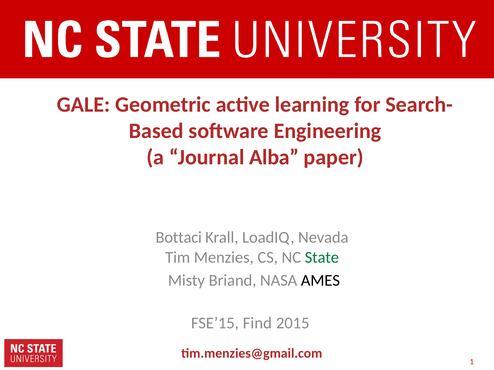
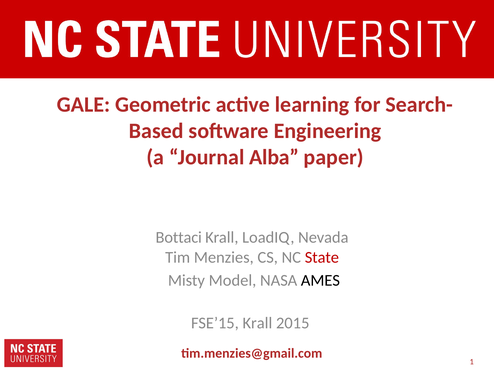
State colour: green -> red (322, 258)
Briand: Briand -> Model (233, 281)
FSE’15 Find: Find -> Krall (257, 323)
